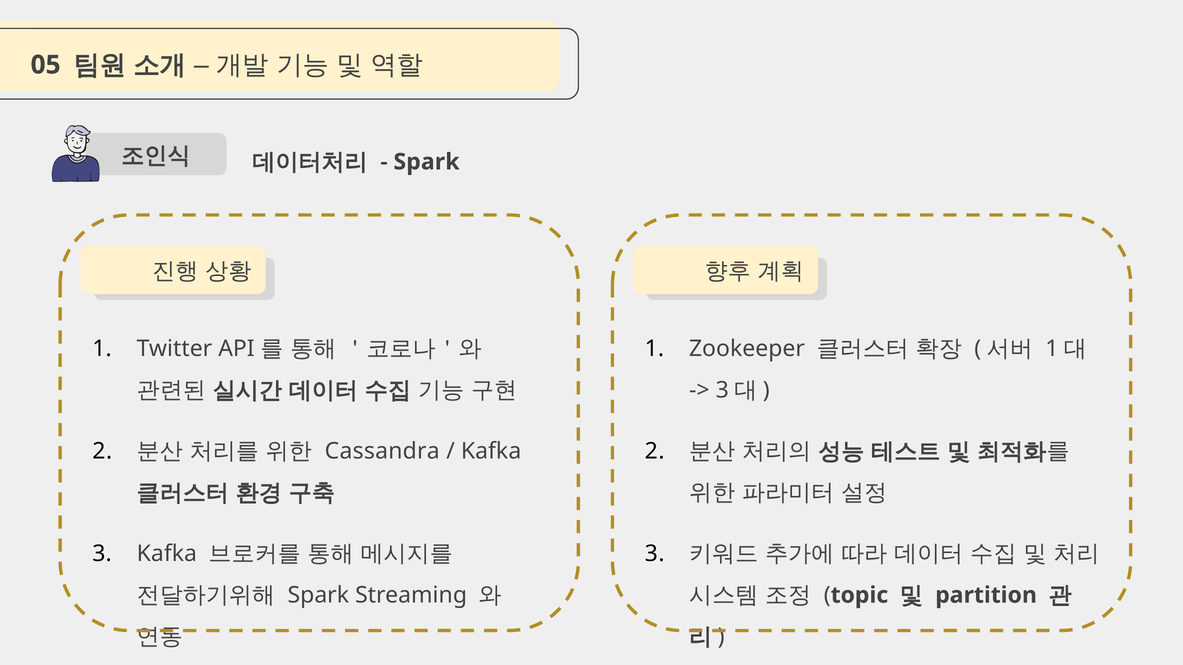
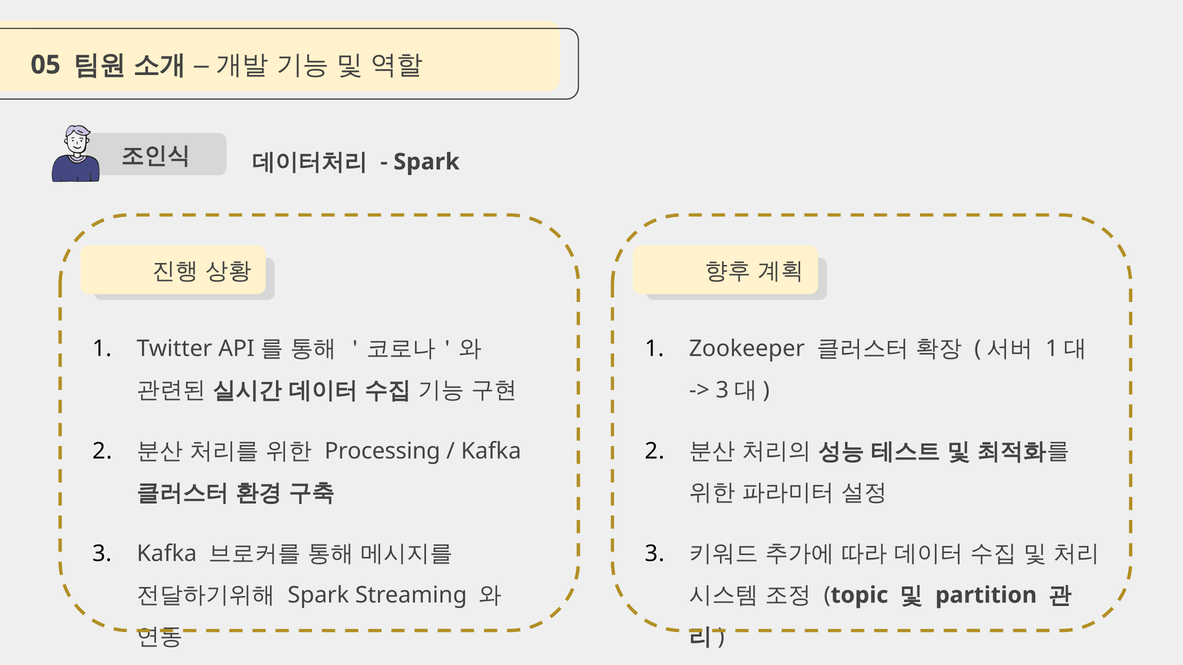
Cassandra: Cassandra -> Processing (382, 452)
